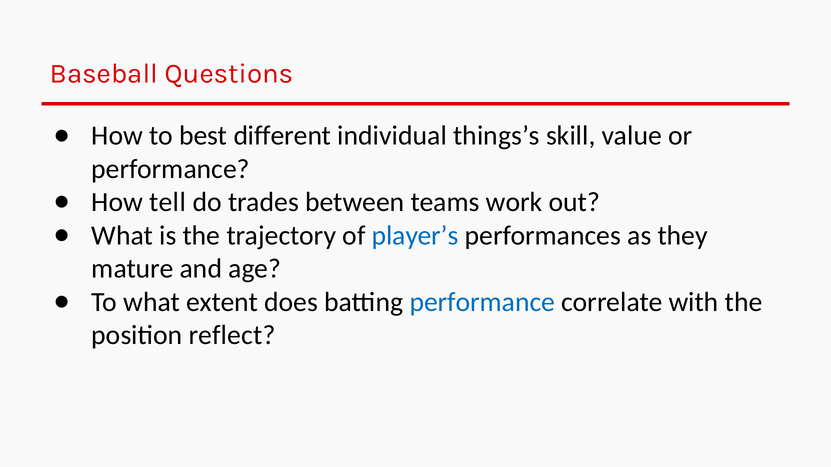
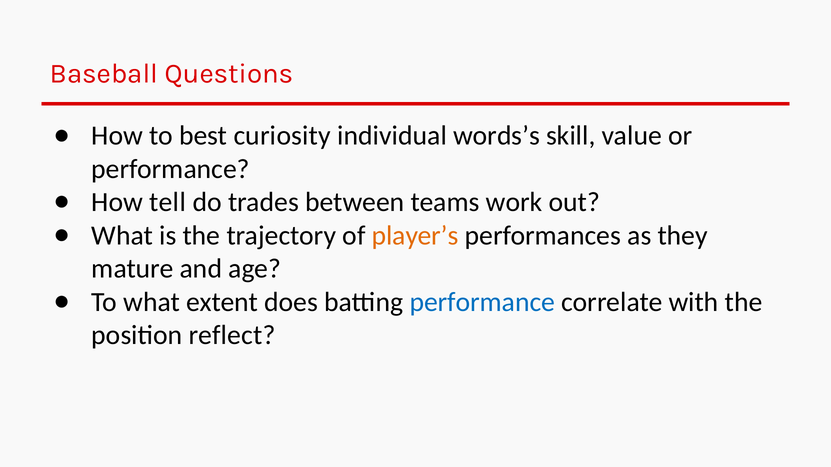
different: different -> curiosity (282, 136)
things’s: things’s -> words’s (497, 136)
player’s colour: blue -> orange (415, 236)
